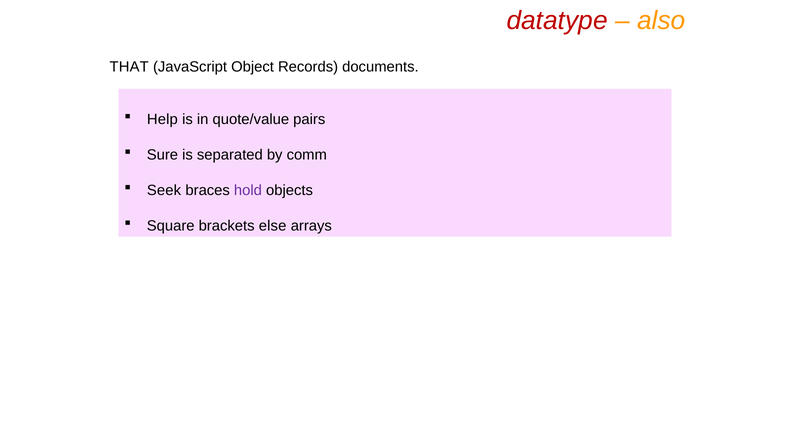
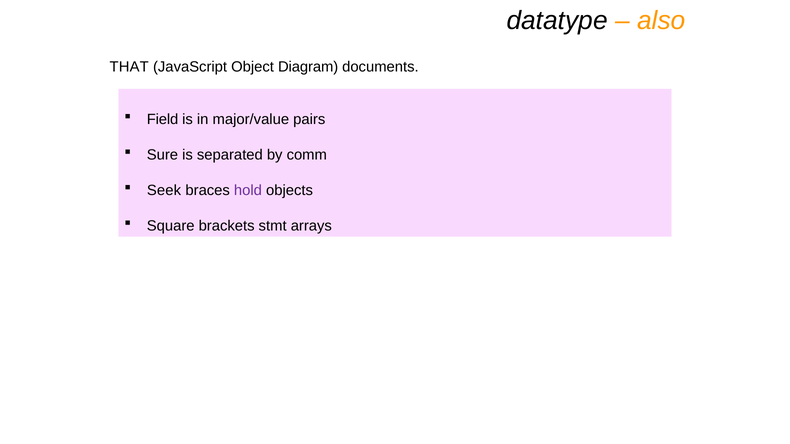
datatype colour: red -> black (557, 21)
Records: Records -> Diagram (308, 67)
Help: Help -> Field (163, 119)
quote/value: quote/value -> major/value (251, 119)
else: else -> stmt (273, 226)
